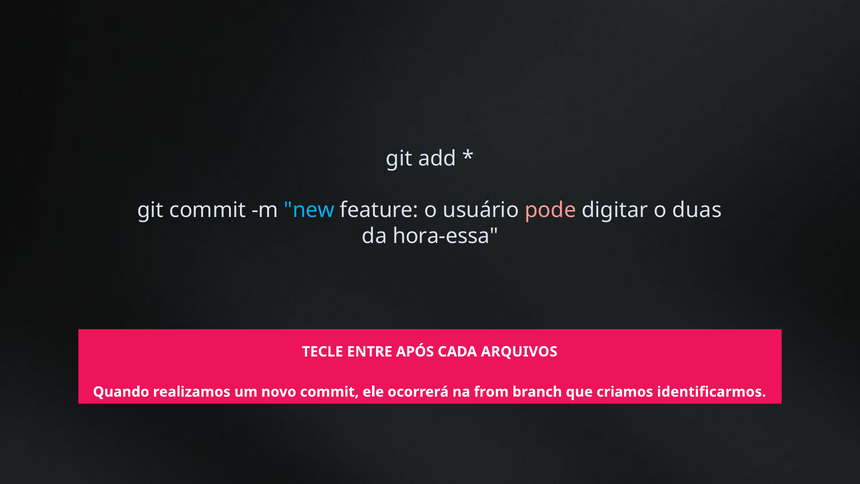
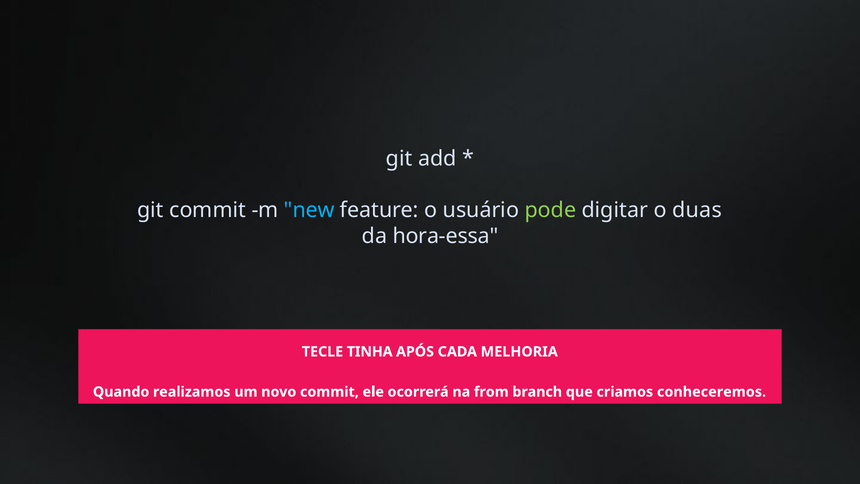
pode colour: pink -> light green (550, 210)
ENTRE: ENTRE -> TINHA (370, 352)
ARQUIVOS: ARQUIVOS -> MELHORIA (519, 352)
identificarmos: identificarmos -> conheceremos (712, 392)
